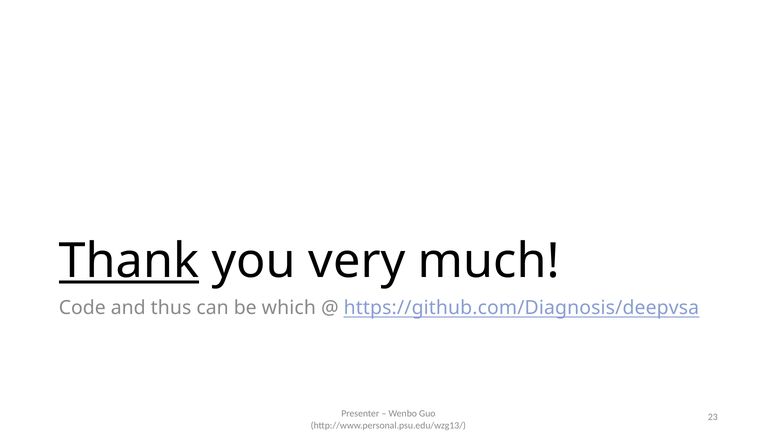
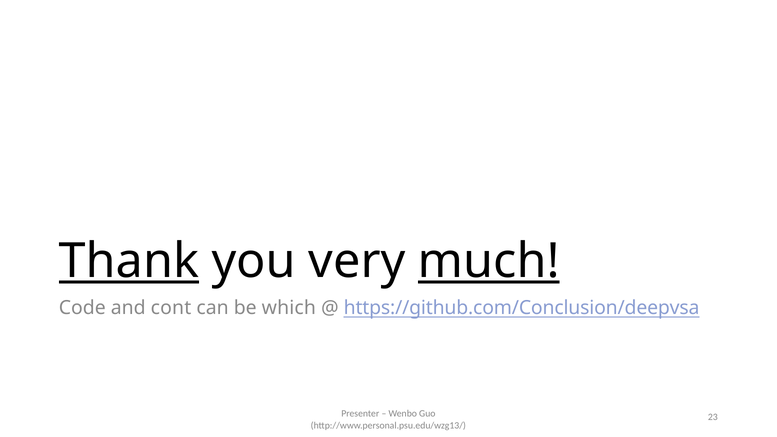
much underline: none -> present (489, 261)
thus: thus -> cont (171, 308)
https://github.com/Diagnosis/deepvsa: https://github.com/Diagnosis/deepvsa -> https://github.com/Conclusion/deepvsa (522, 308)
